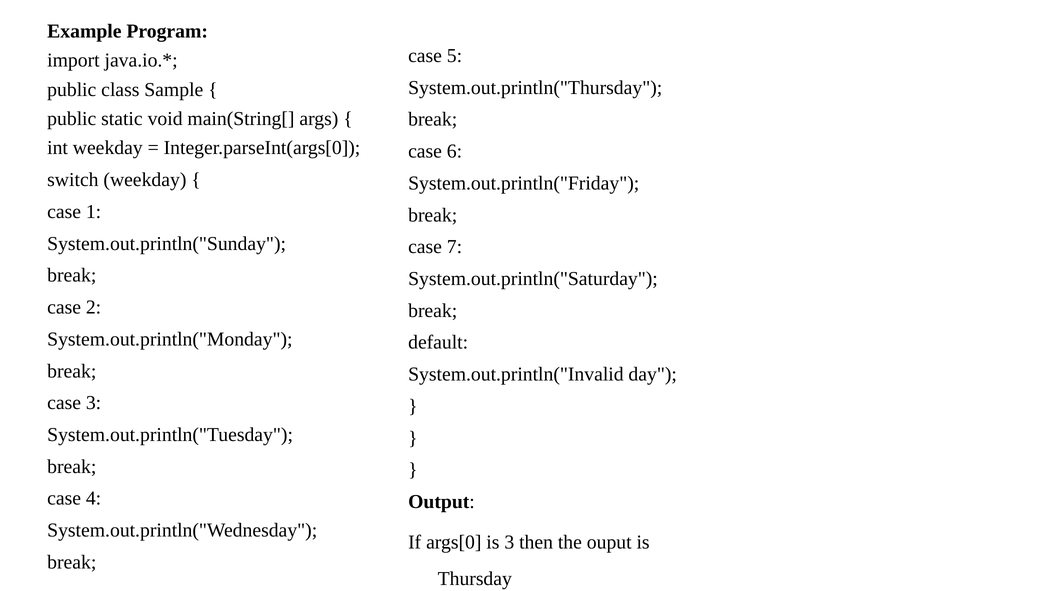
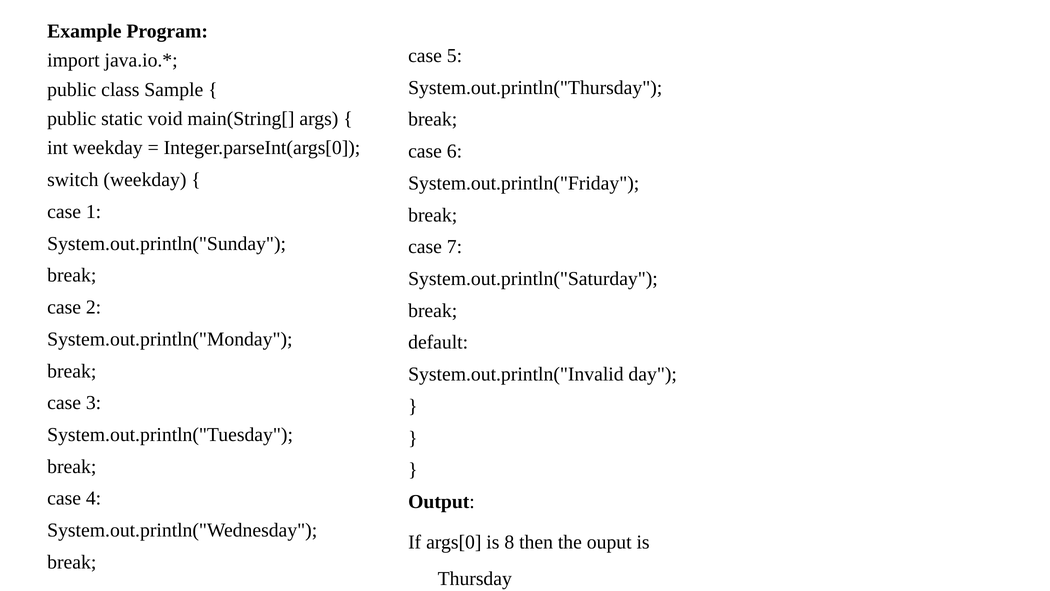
is 3: 3 -> 8 (509, 542)
